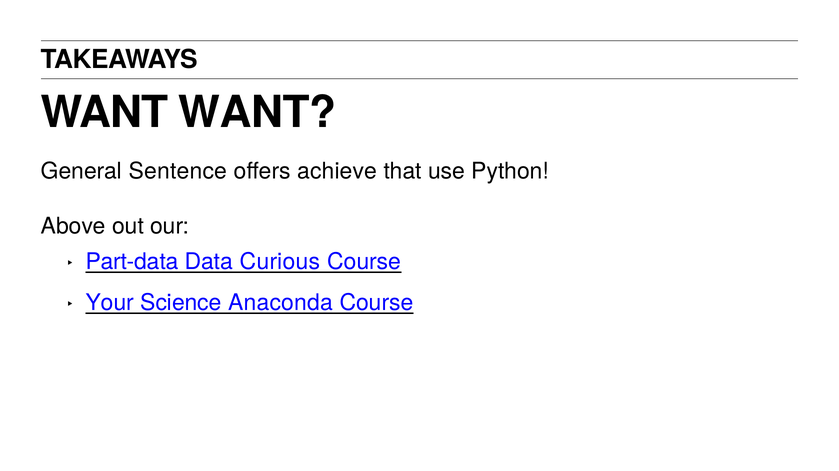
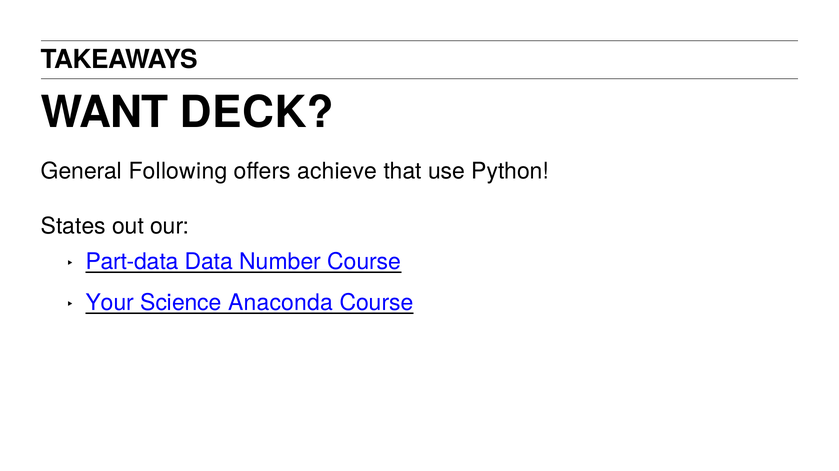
WANT WANT: WANT -> DECK (257, 113)
Sentence: Sentence -> Following (178, 171)
Above: Above -> States (73, 226)
Curious: Curious -> Number (280, 262)
